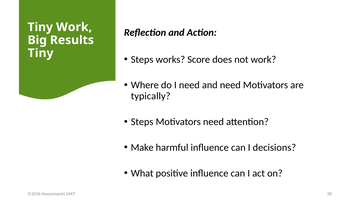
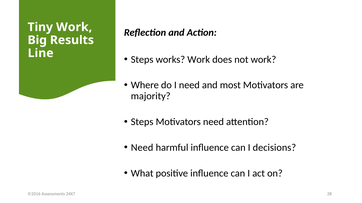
Tiny: Tiny -> Line (41, 53)
works Score: Score -> Work (199, 60)
and need: need -> most (230, 85)
typically: typically -> majority (151, 96)
Make: Make -> Need (142, 148)
